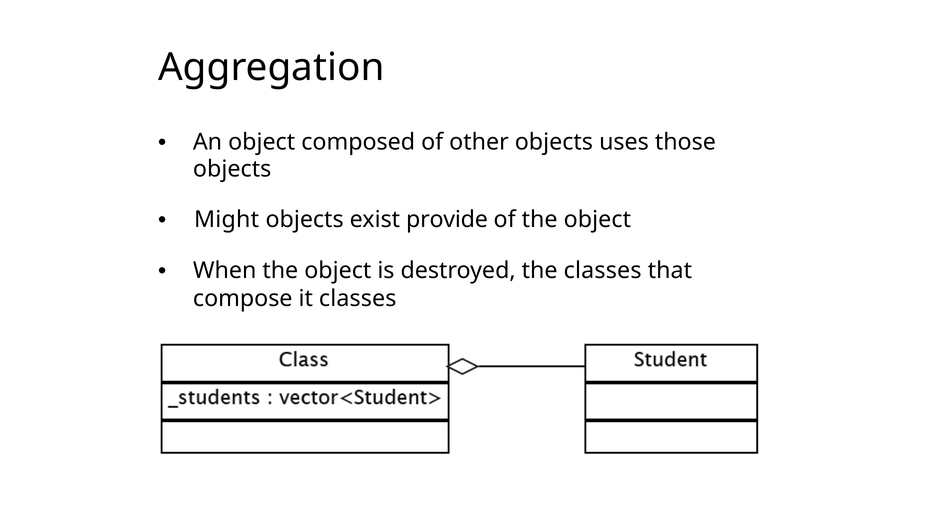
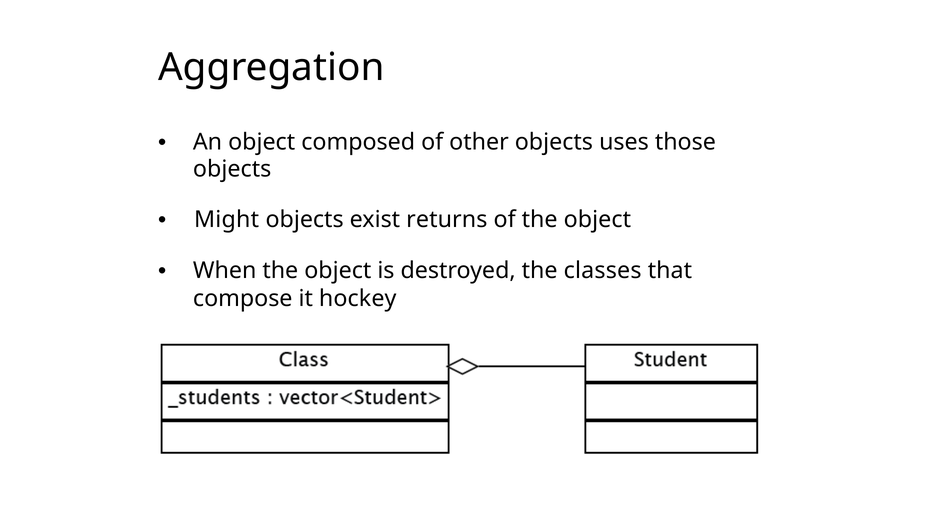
provide: provide -> returns (447, 220)
it classes: classes -> hockey (358, 299)
